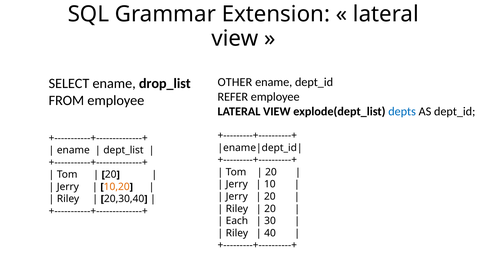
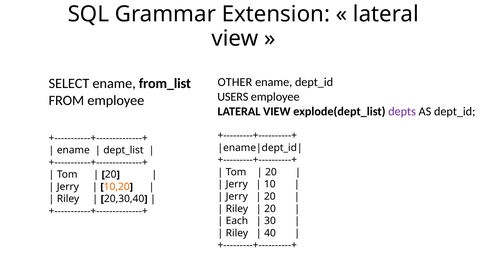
drop_list: drop_list -> from_list (165, 83)
REFER: REFER -> USERS (233, 97)
depts colour: blue -> purple (402, 111)
